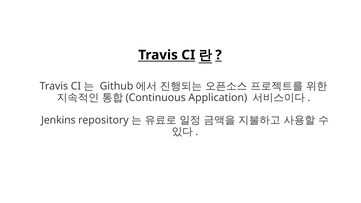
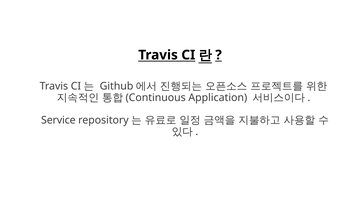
Jenkins: Jenkins -> Service (58, 120)
